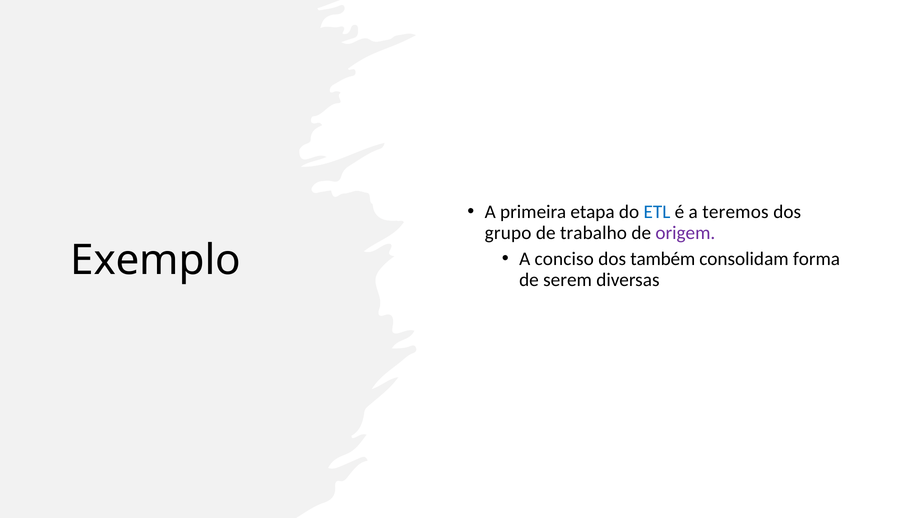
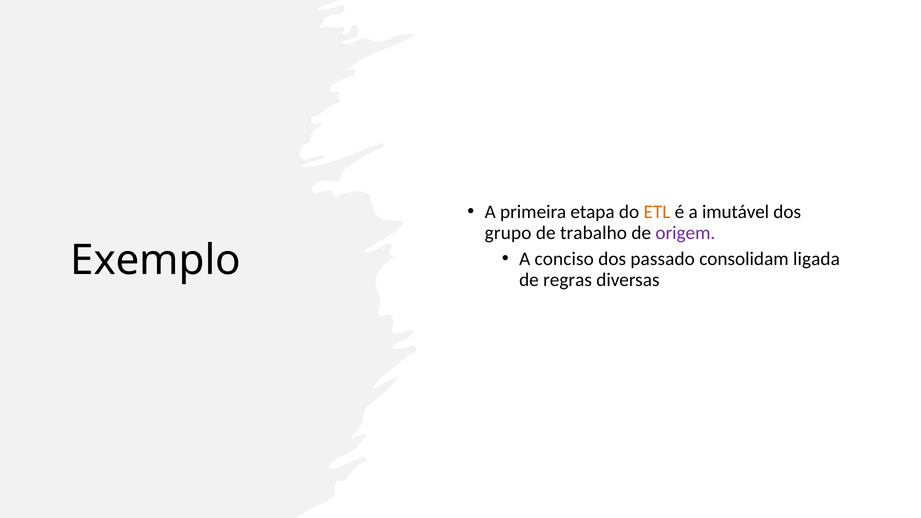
ETL colour: blue -> orange (657, 212)
teremos: teremos -> imutável (736, 212)
também: também -> passado (663, 259)
forma: forma -> ligada (816, 259)
serem: serem -> regras (568, 280)
